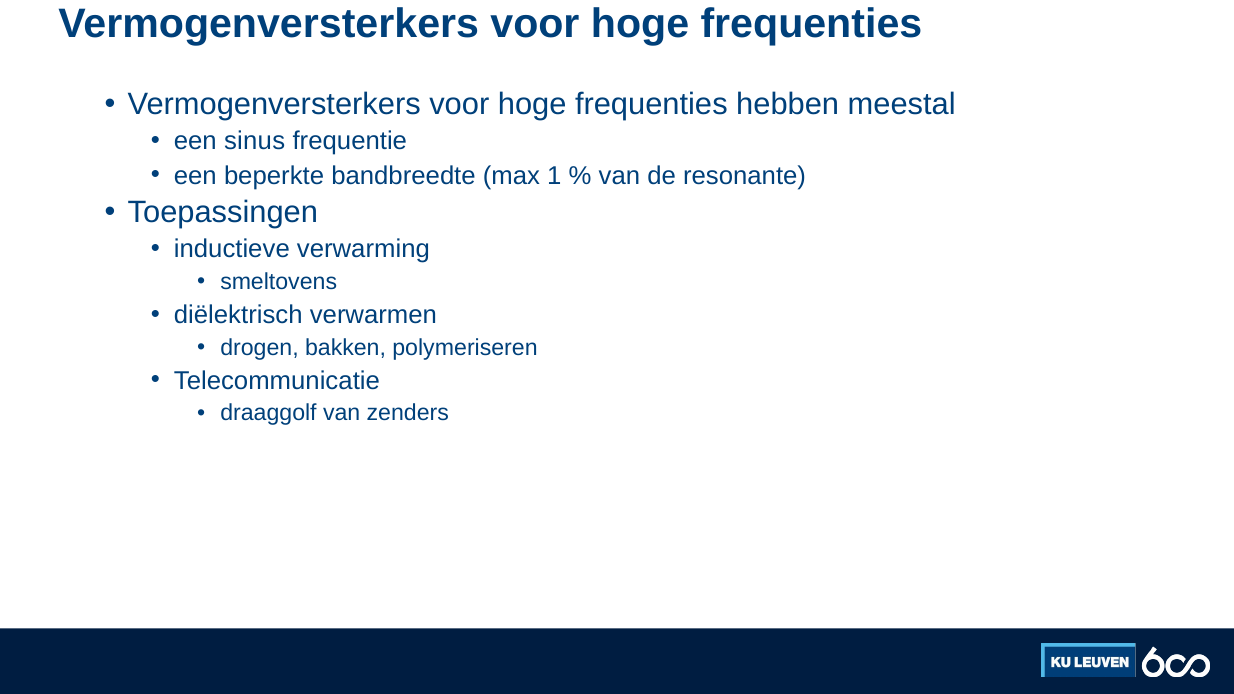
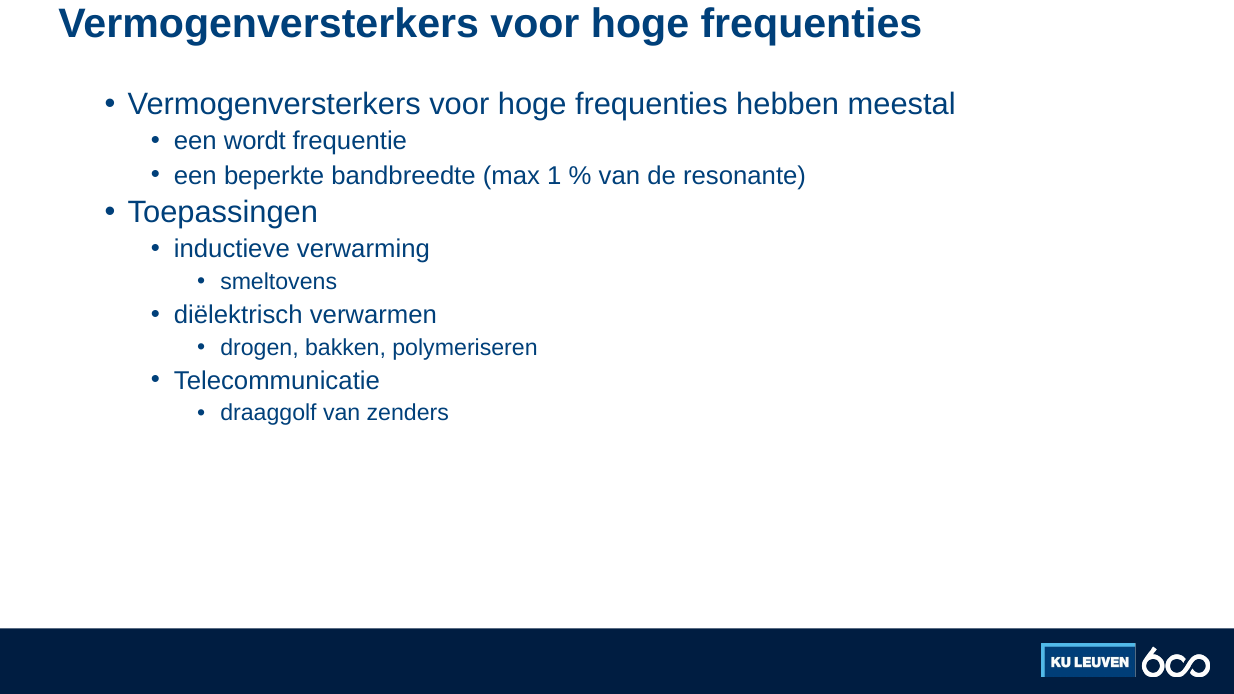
sinus: sinus -> wordt (255, 141)
